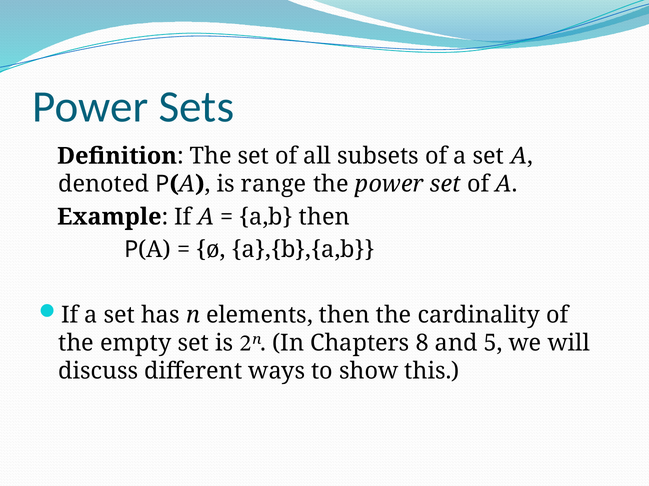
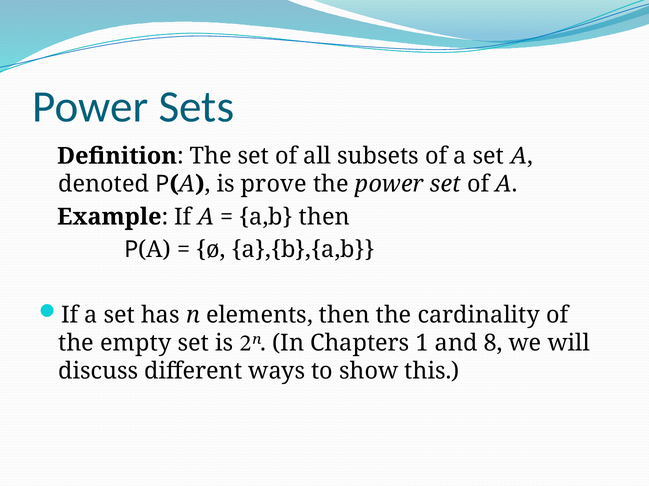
range: range -> prove (274, 184)
8: 8 -> 1 (422, 344)
5: 5 -> 8 (493, 344)
